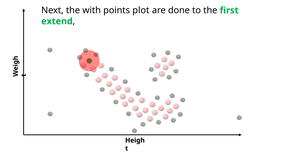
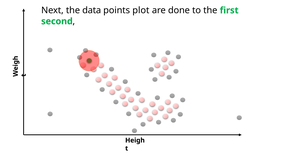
with: with -> data (92, 10)
extend: extend -> second (57, 21)
